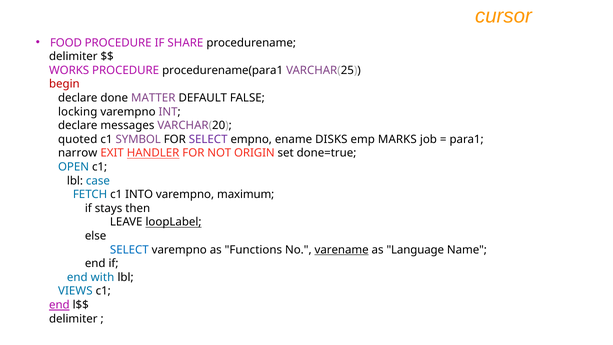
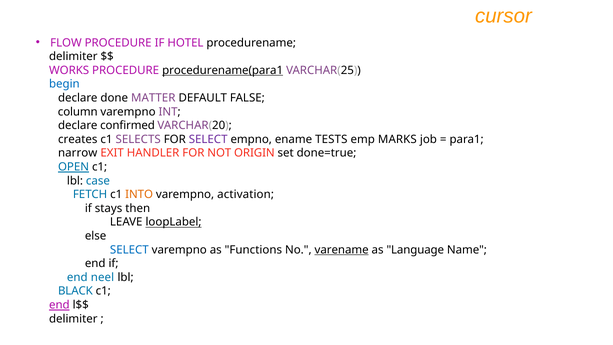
FOOD: FOOD -> FLOW (66, 43)
SHARE: SHARE -> HOTEL (185, 43)
procedurename(para1 underline: none -> present (223, 70)
begin colour: red -> blue (64, 84)
locking: locking -> column (78, 112)
messages: messages -> confirmed (128, 126)
quoted: quoted -> creates (78, 139)
SYMBOL: SYMBOL -> SELECTS (138, 139)
DISKS: DISKS -> TESTS (331, 139)
HANDLER underline: present -> none (153, 153)
OPEN underline: none -> present (74, 167)
INTO colour: black -> orange (139, 194)
maximum: maximum -> activation (246, 194)
with: with -> neel (102, 277)
VIEWS: VIEWS -> BLACK (75, 291)
